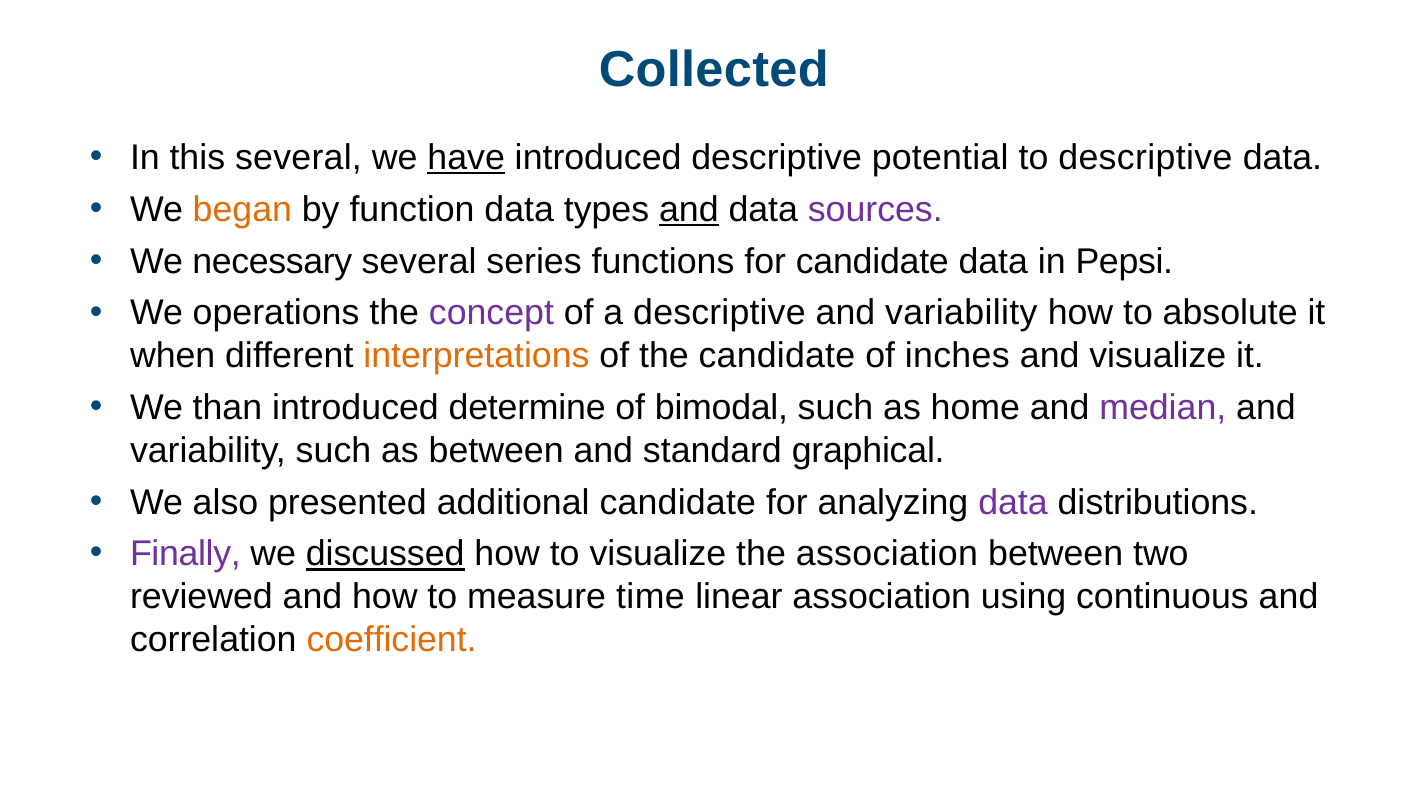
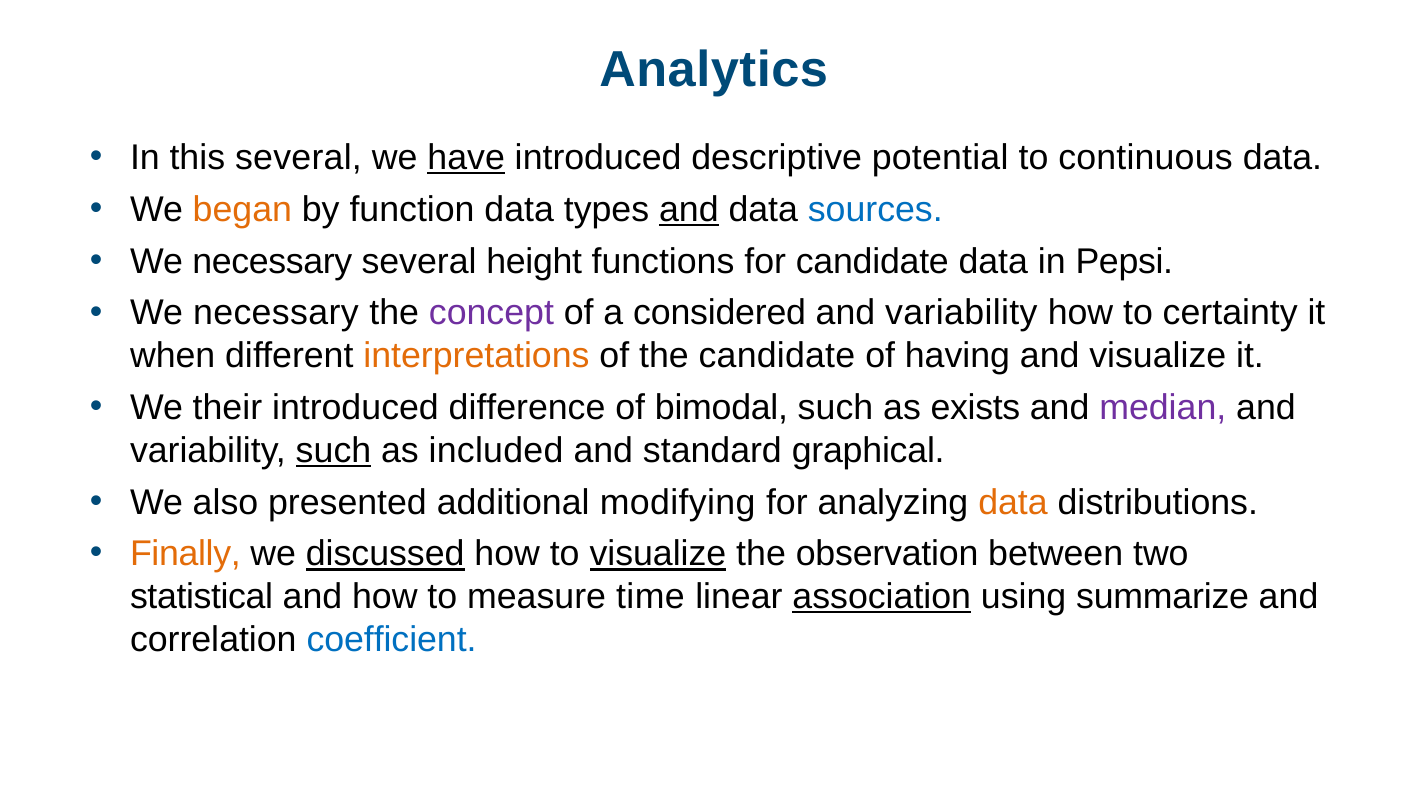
Collected: Collected -> Analytics (714, 70)
to descriptive: descriptive -> continuous (1145, 158)
sources colour: purple -> blue (875, 210)
series: series -> height (534, 262)
operations: operations -> necessary (276, 313)
a descriptive: descriptive -> considered (720, 313)
absolute: absolute -> certainty (1230, 313)
inches: inches -> having (957, 356)
than: than -> their (227, 408)
determine: determine -> difference (527, 408)
home: home -> exists (975, 408)
such underline: none -> present (333, 451)
as between: between -> included (496, 451)
additional candidate: candidate -> modifying (678, 503)
data colour: purple -> orange (1013, 503)
Finally colour: purple -> orange (185, 554)
visualize underline: none -> present (658, 554)
the association: association -> observation (887, 554)
reviewed: reviewed -> statistical (202, 597)
association underline: none -> present (882, 597)
continuous: continuous -> summarize (1163, 597)
coefficient colour: orange -> blue (392, 640)
